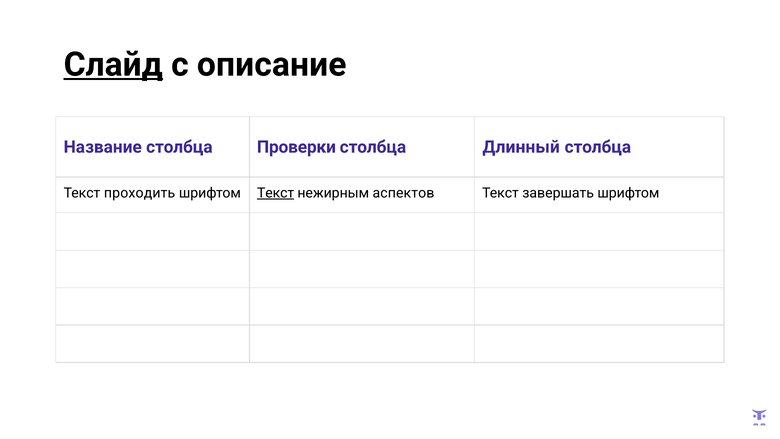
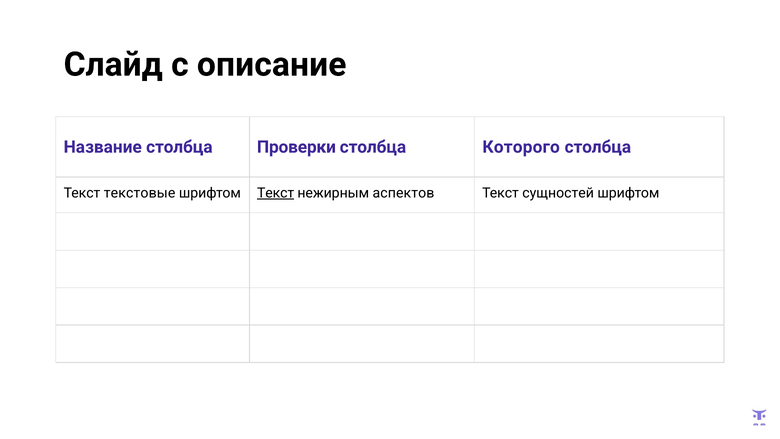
Слайд underline: present -> none (113, 65)
Длинный: Длинный -> Которого (521, 147)
проходить: проходить -> текстовые (140, 193)
завершать: завершать -> сущностей (558, 193)
